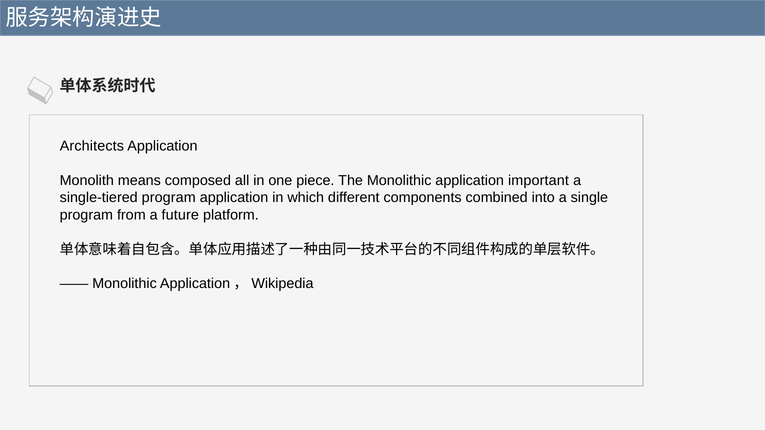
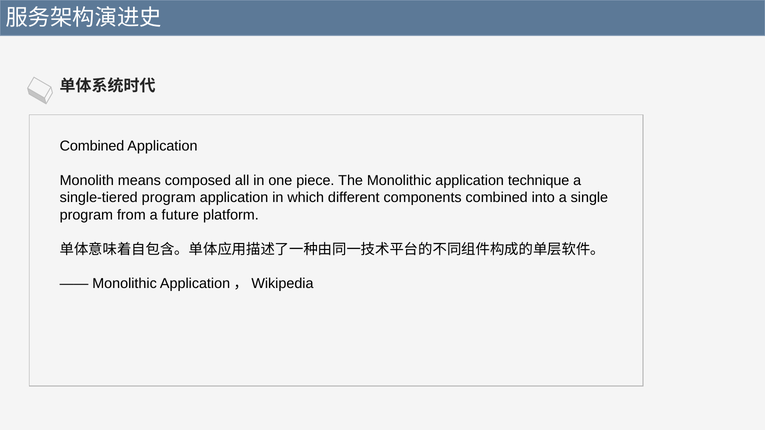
Architects: Architects -> Combined (92, 146)
important: important -> technique (539, 181)
